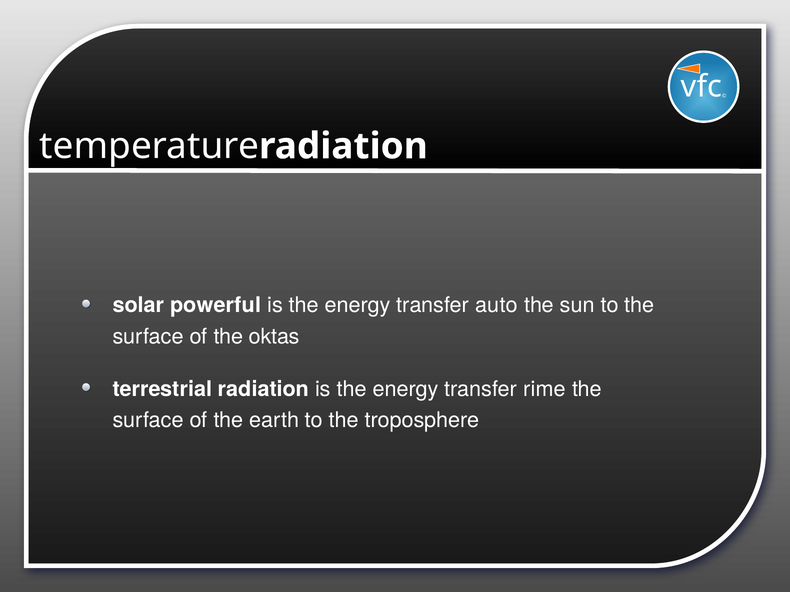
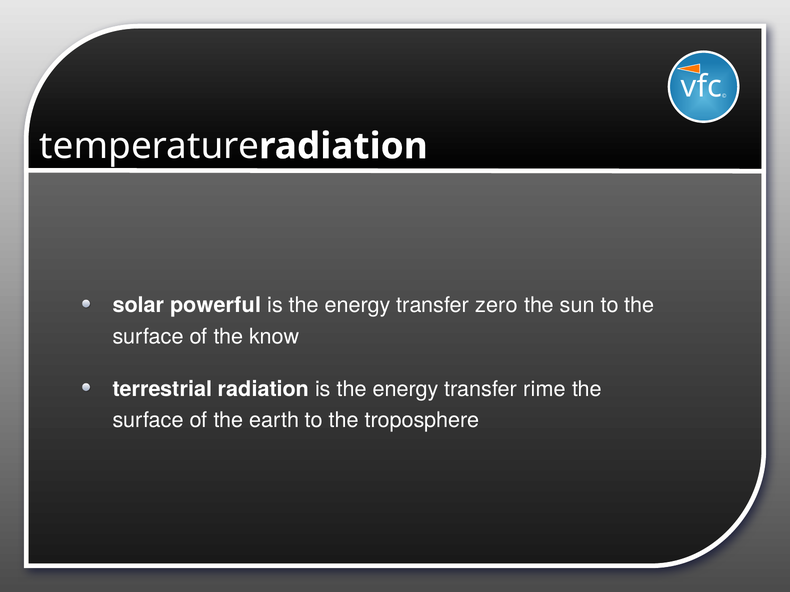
auto: auto -> zero (496, 306)
oktas: oktas -> know (274, 337)
